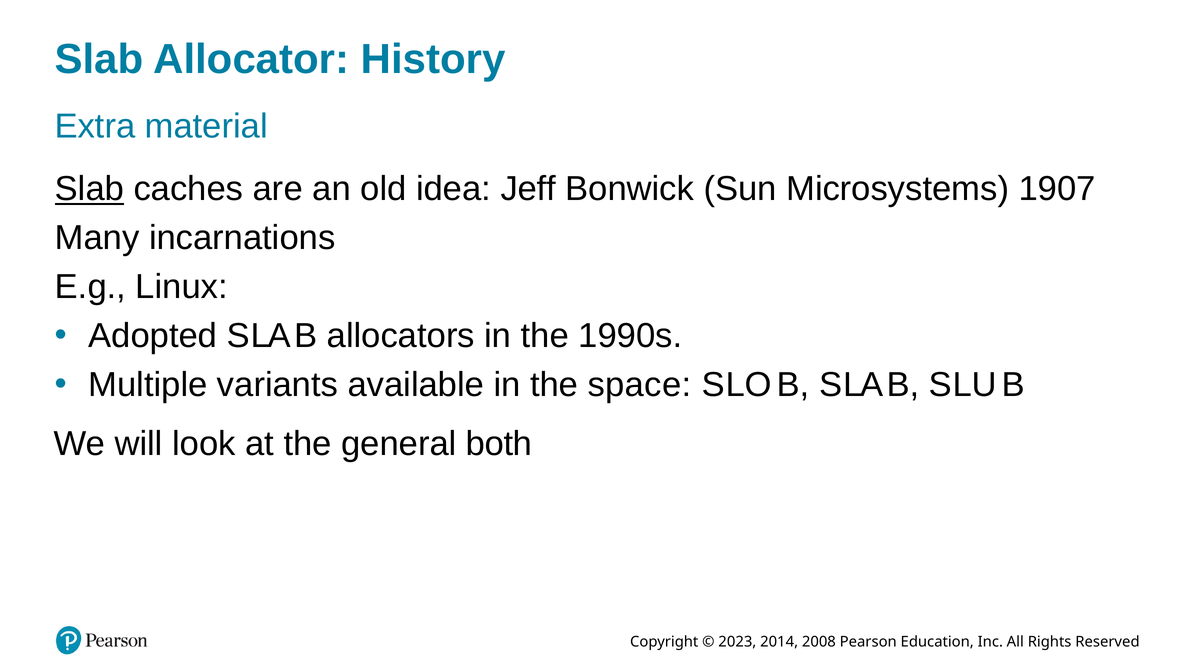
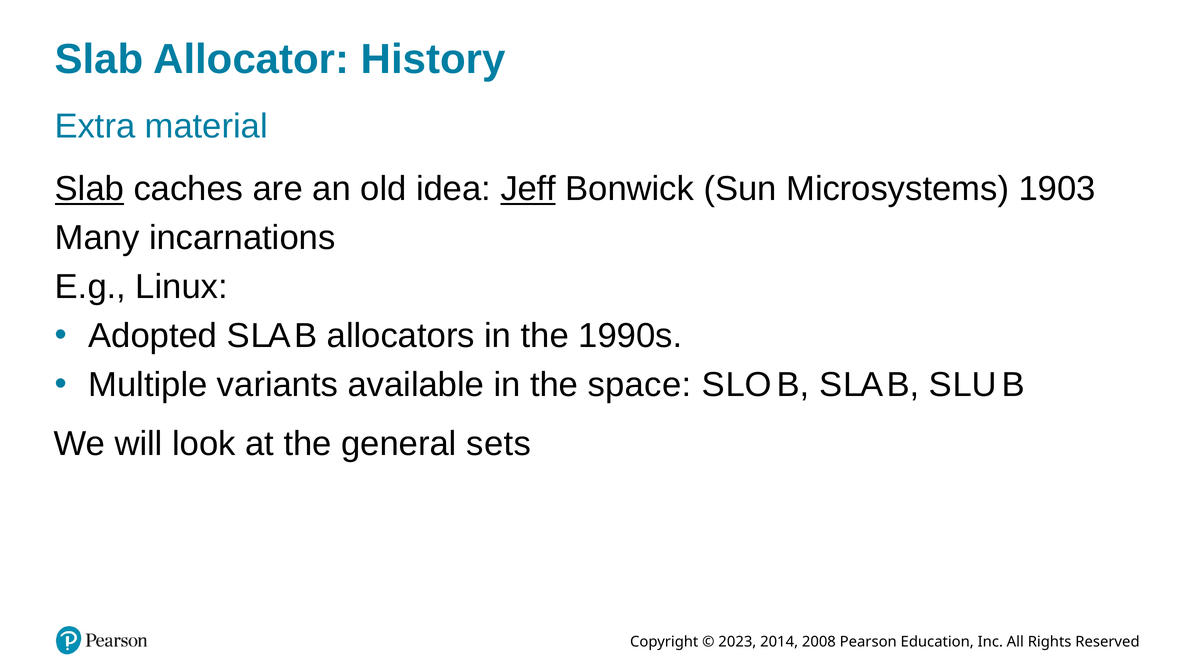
Jeff underline: none -> present (528, 189)
1907: 1907 -> 1903 (1057, 189)
both: both -> sets (499, 444)
